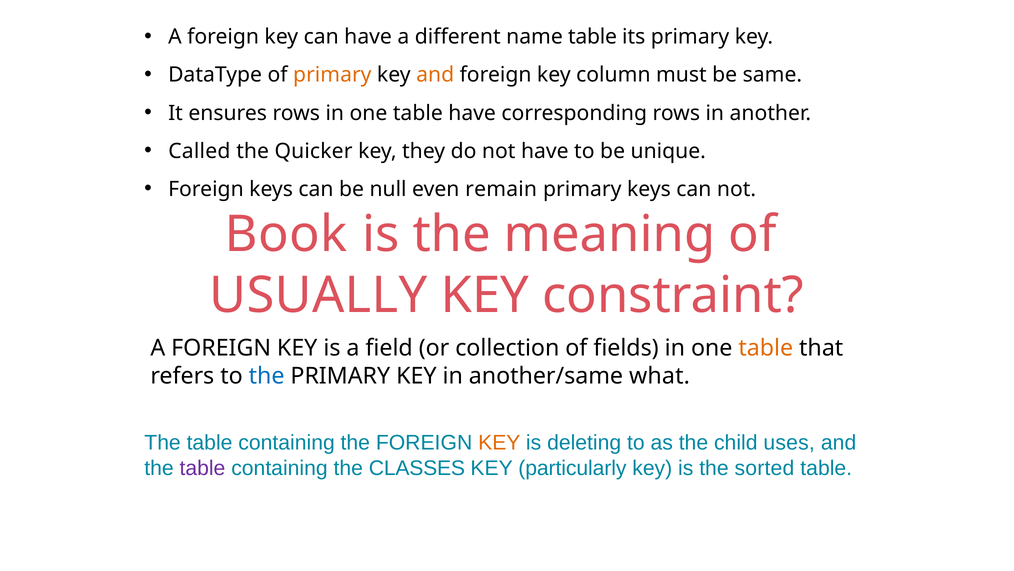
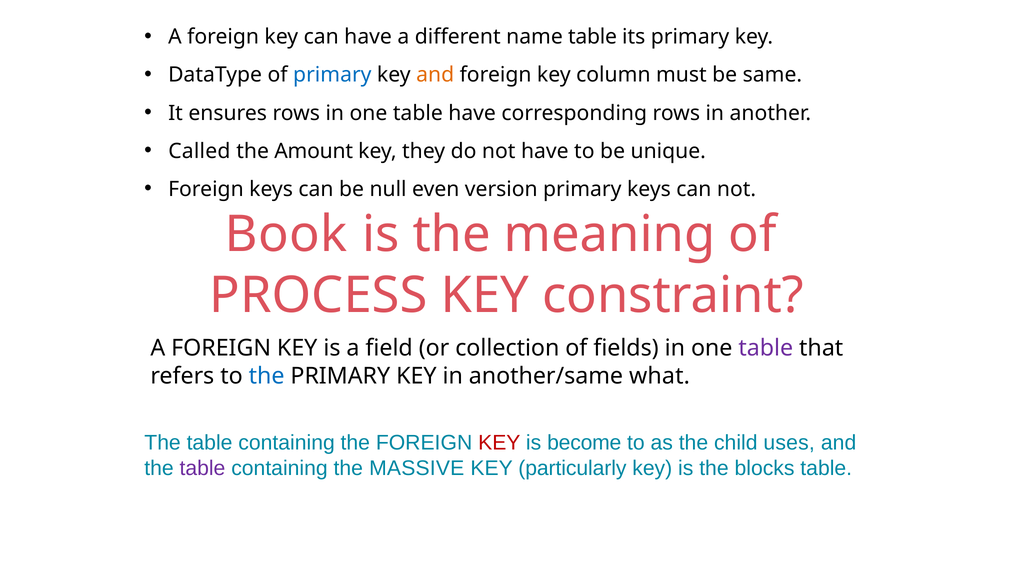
primary colour: orange -> blue (332, 75)
Quicker: Quicker -> Amount (314, 151)
remain: remain -> version (501, 189)
USUALLY: USUALLY -> PROCESS (318, 295)
table colour: orange -> purple (766, 348)
KEY colour: orange -> red (499, 443)
deleting: deleting -> become (584, 443)
CLASSES: CLASSES -> MASSIVE (417, 468)
sorted: sorted -> blocks (765, 468)
